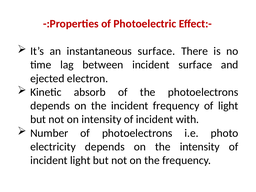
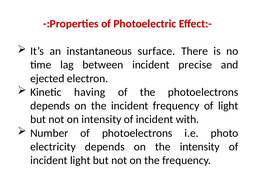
incident surface: surface -> precise (195, 65)
absorb: absorb -> having (90, 92)
